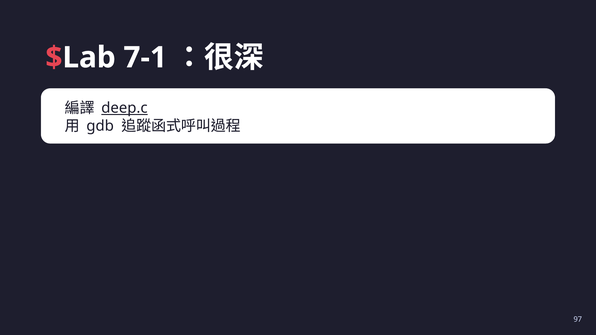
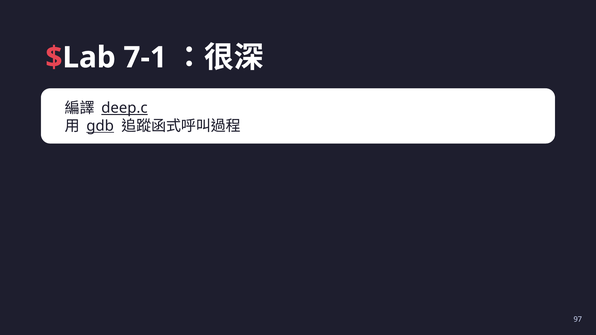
gdb underline: none -> present (100, 126)
